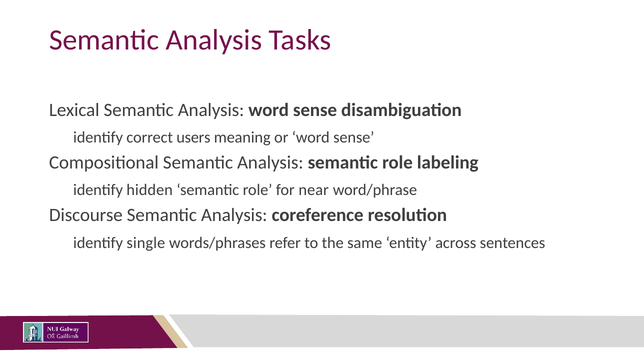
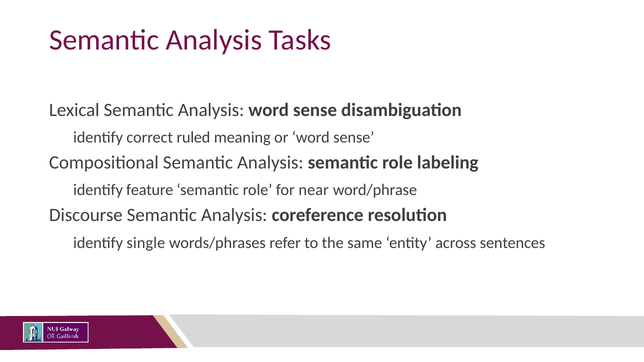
users: users -> ruled (193, 138)
hidden: hidden -> feature (150, 190)
